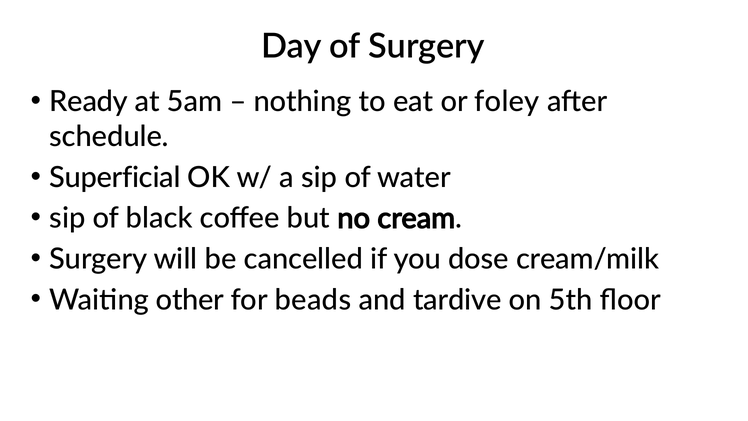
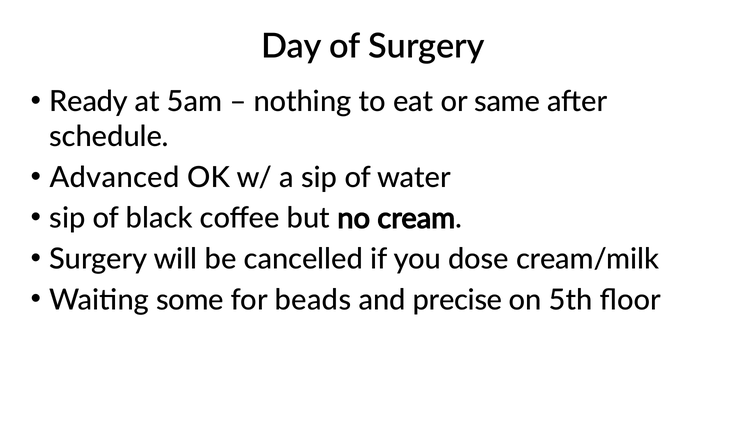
foley: foley -> same (507, 102)
Superficial: Superficial -> Advanced (115, 177)
other: other -> some (190, 300)
tardive: tardive -> precise (457, 300)
